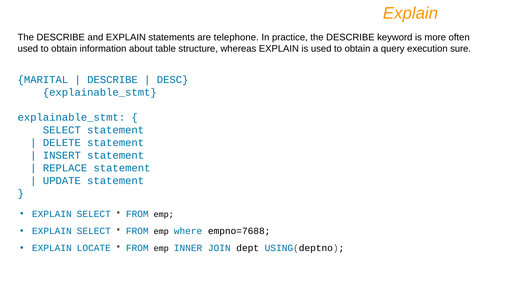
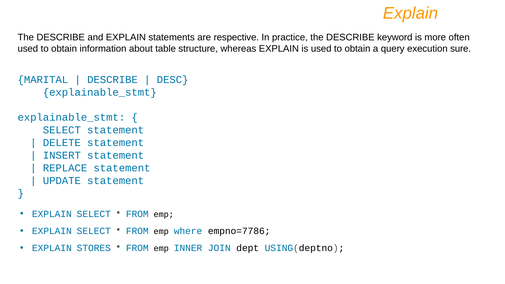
telephone: telephone -> respective (236, 37)
empno=7688: empno=7688 -> empno=7786 (239, 231)
LOCATE: LOCATE -> STORES (94, 248)
